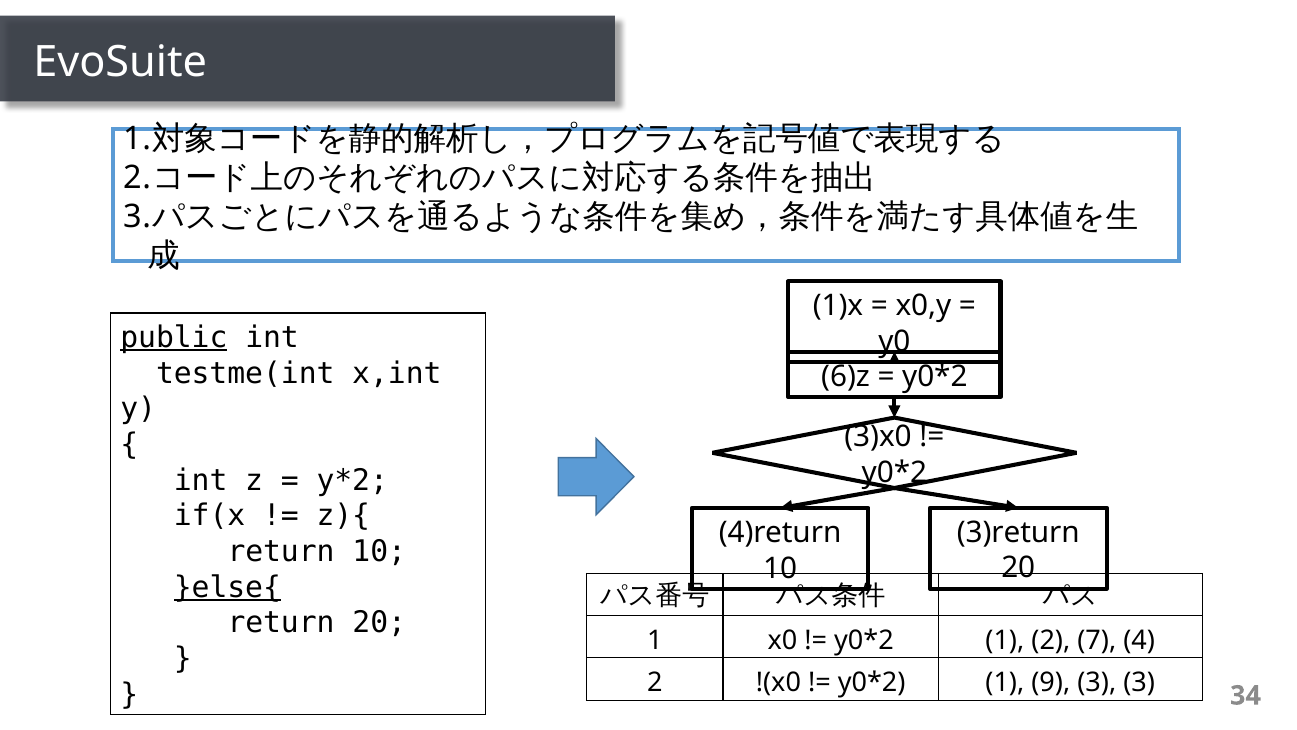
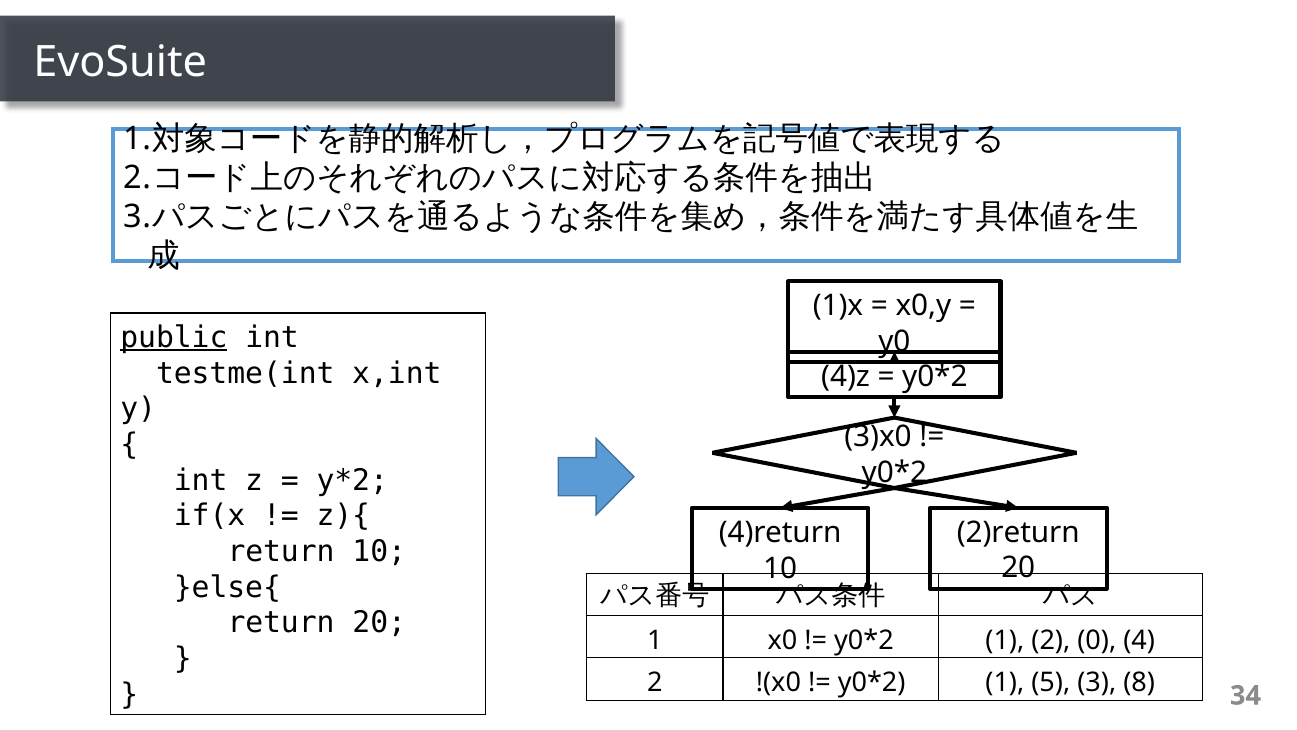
6)z: 6)z -> 4)z (846, 376)
3)return: 3)return -> 2)return (1018, 532)
}else{ underline: present -> none (227, 587)
7: 7 -> 0 (1097, 640)
9: 9 -> 5 (1051, 682)
3 3: 3 -> 8 (1139, 682)
